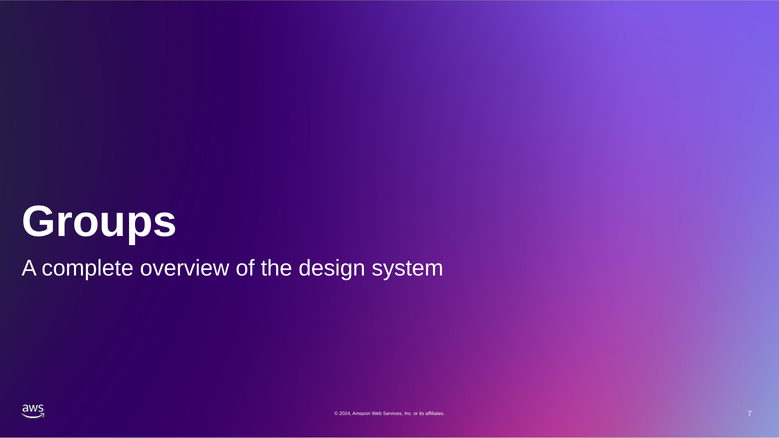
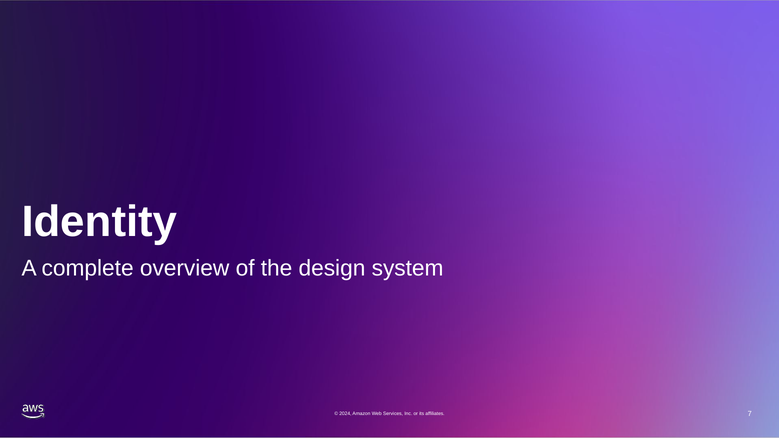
Groups: Groups -> Identity (99, 222)
